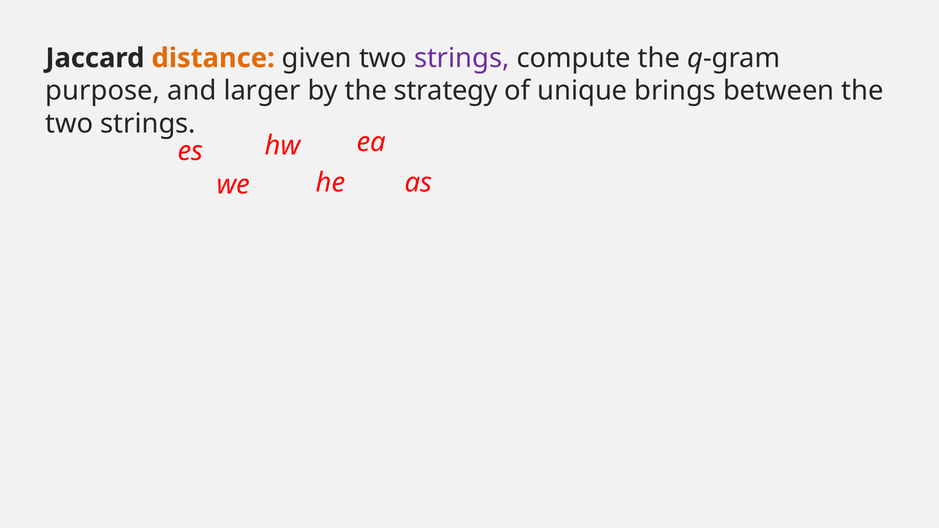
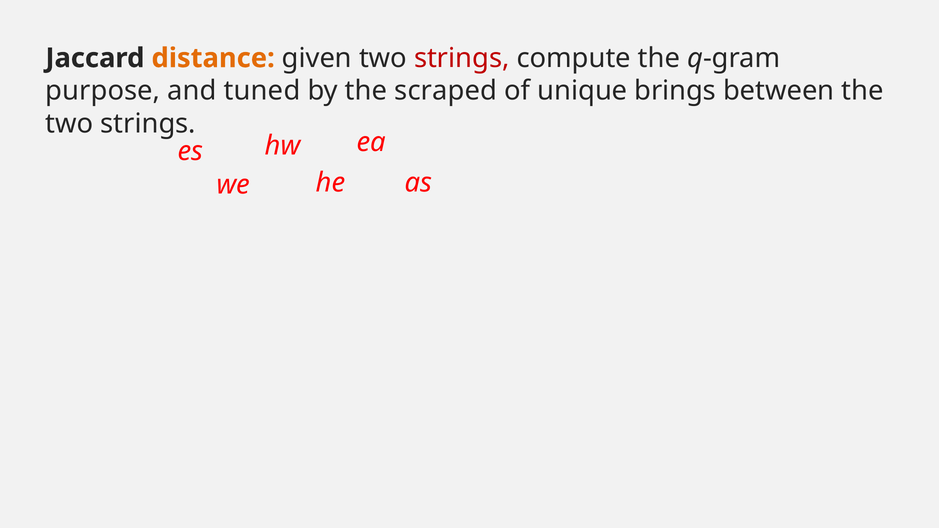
strings colour: purple -> red (462, 58)
larger: larger -> tuned (262, 91)
strategy: strategy -> scraped (446, 91)
